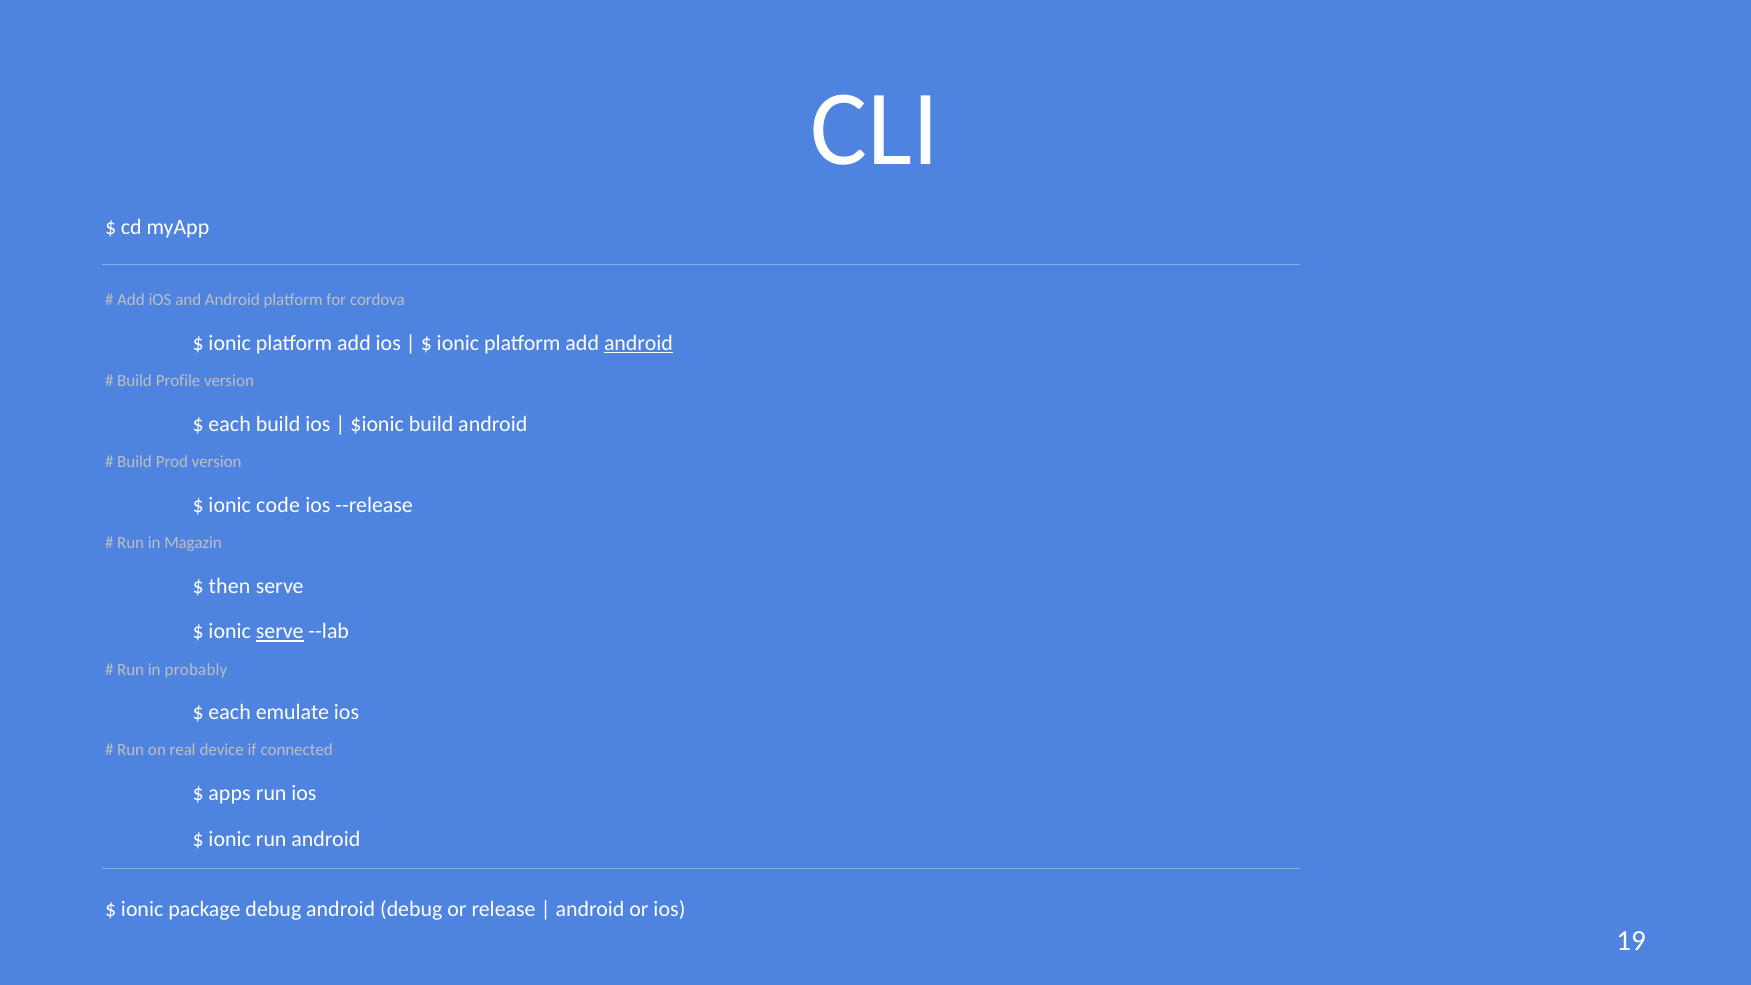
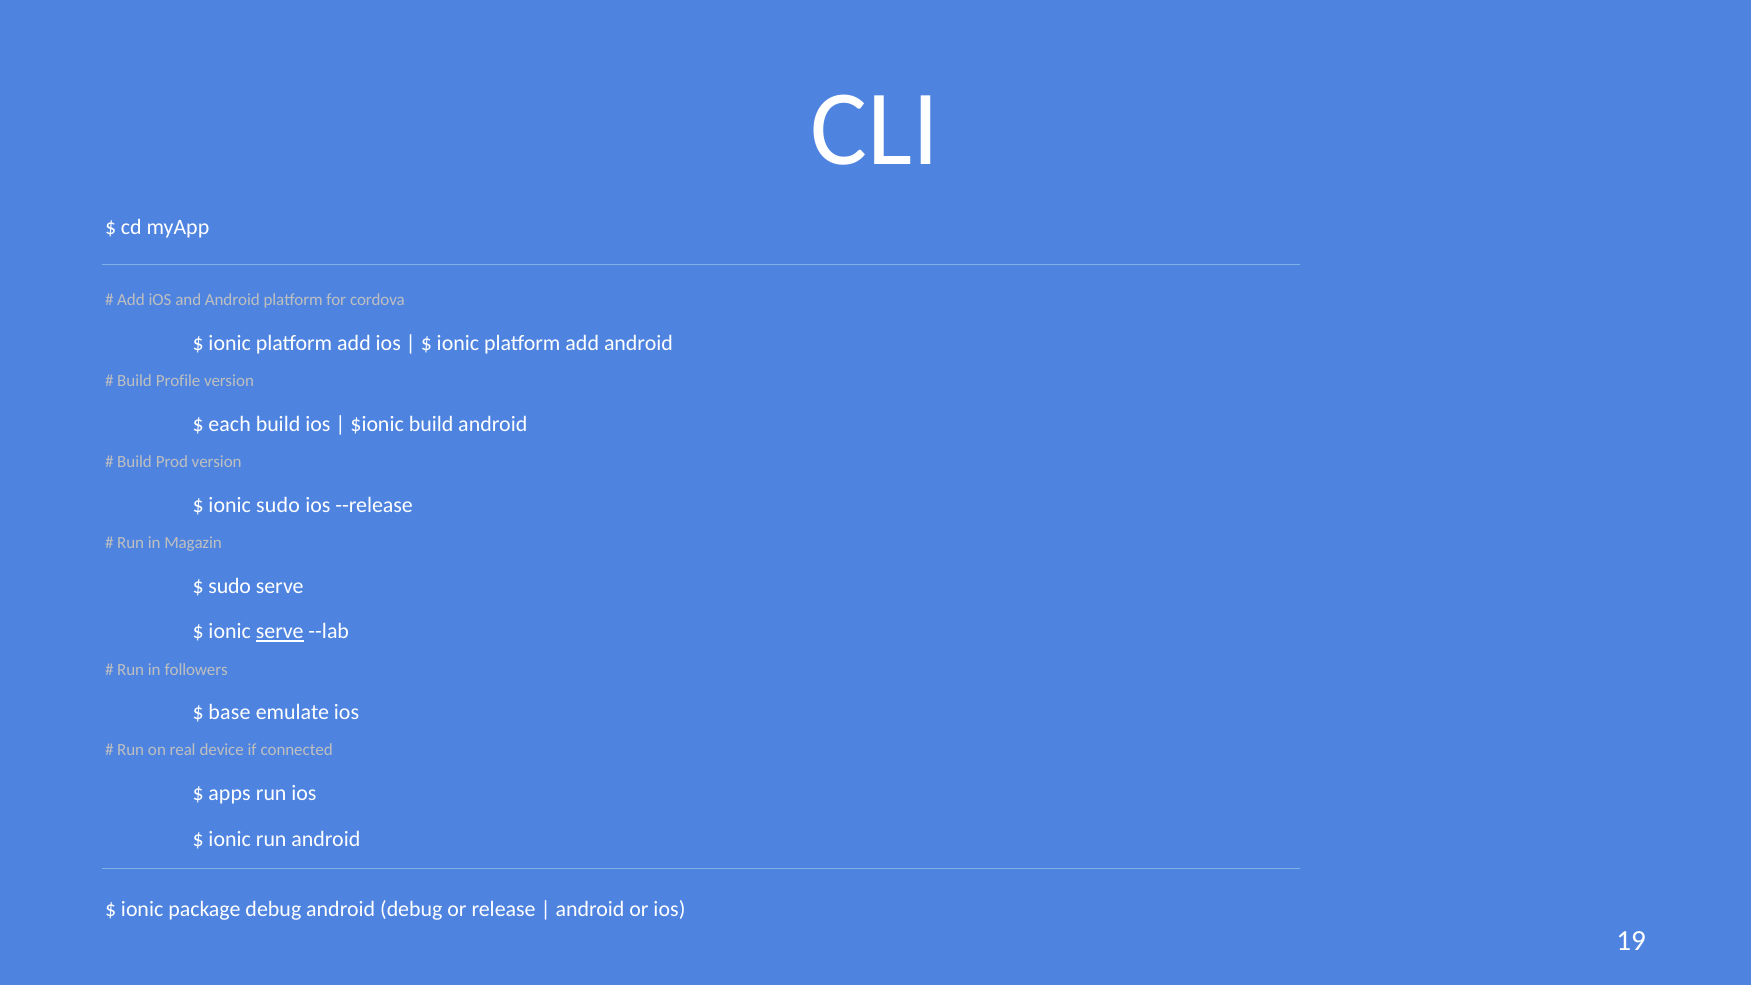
android underline: present -> none (638, 343)
ionic code: code -> sudo (278, 505)
then: then -> sudo (230, 586)
probably: probably -> followers (196, 669)
each: each -> base (230, 712)
